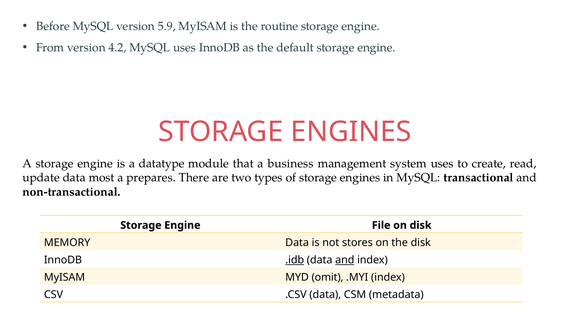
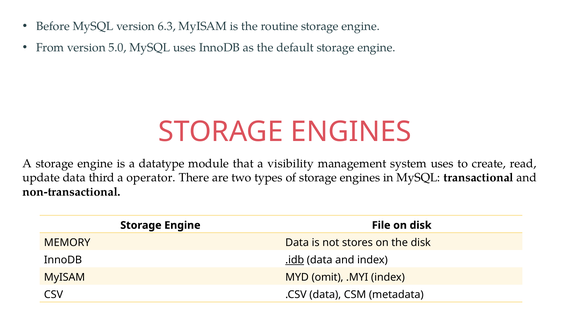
5.9: 5.9 -> 6.3 (167, 26)
4.2: 4.2 -> 5.0 (118, 47)
business: business -> visibility (291, 163)
most: most -> third (102, 178)
prepares: prepares -> operator (151, 178)
and underline: present -> none (345, 260)
